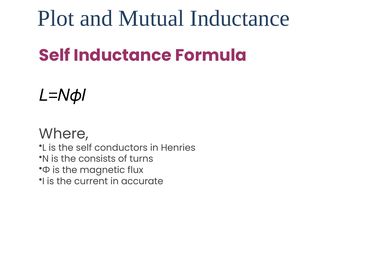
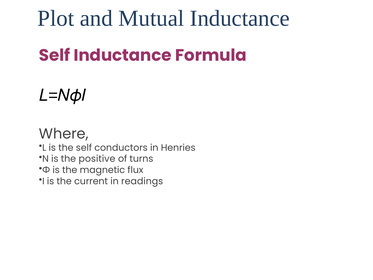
consists: consists -> positive (97, 159)
accurate: accurate -> readings (142, 181)
